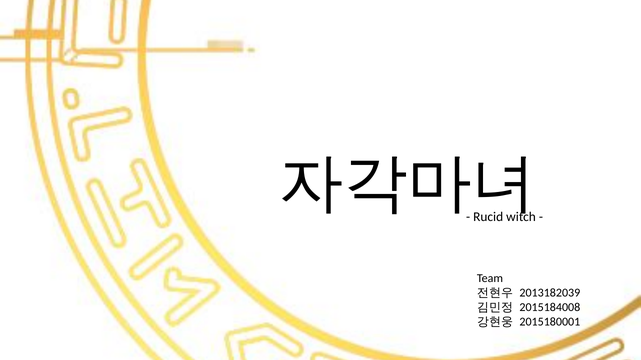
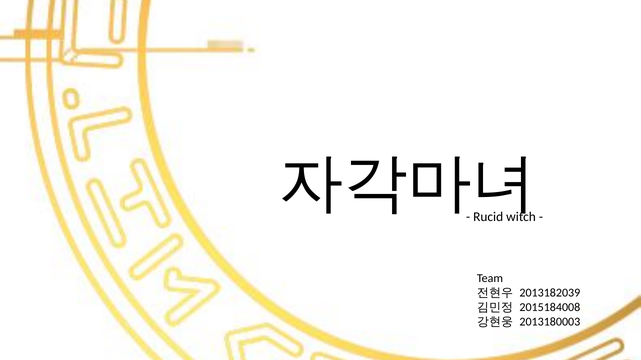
2015180001: 2015180001 -> 2013180003 (550, 322)
